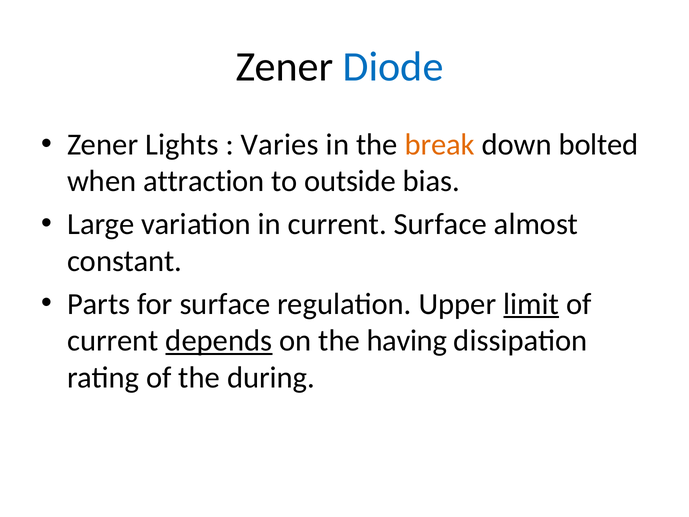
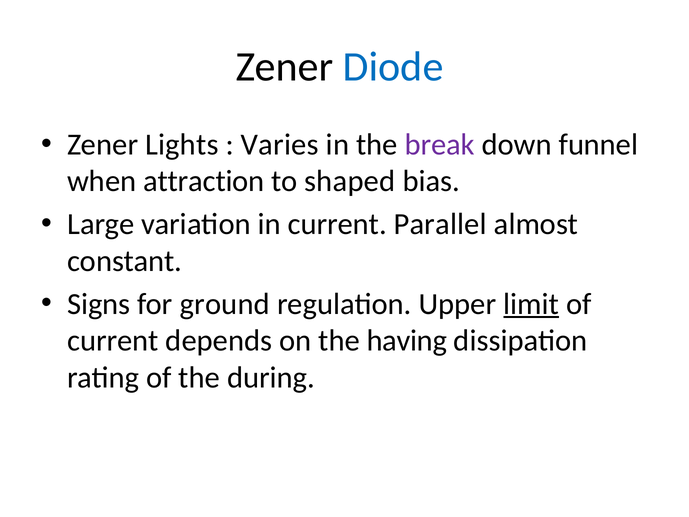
break colour: orange -> purple (440, 145)
bolted: bolted -> funnel (598, 145)
outside: outside -> shaped (350, 181)
current Surface: Surface -> Parallel (440, 224)
Parts: Parts -> Signs (99, 304)
for surface: surface -> ground (225, 304)
depends underline: present -> none (219, 341)
